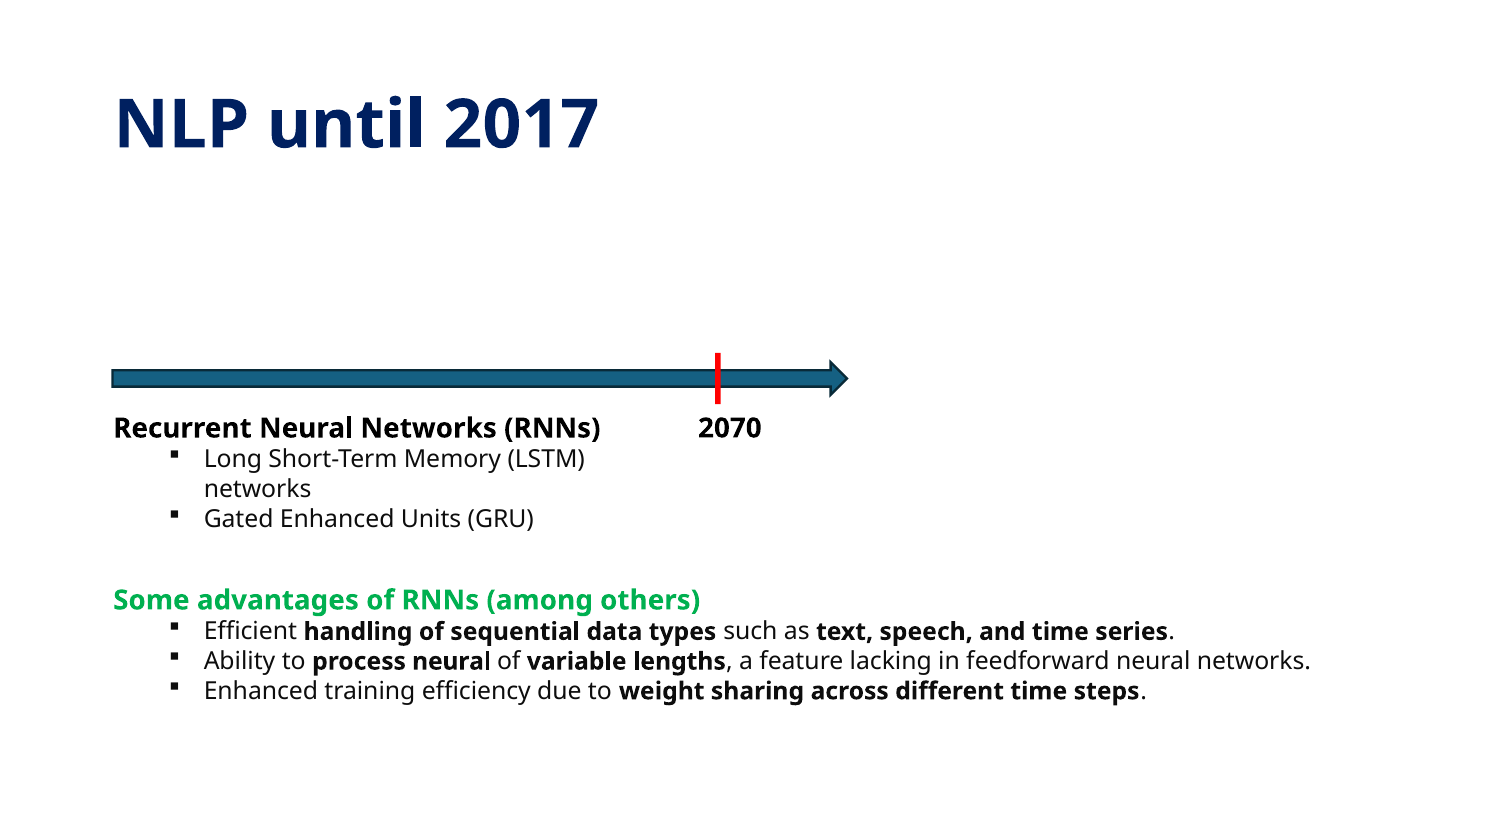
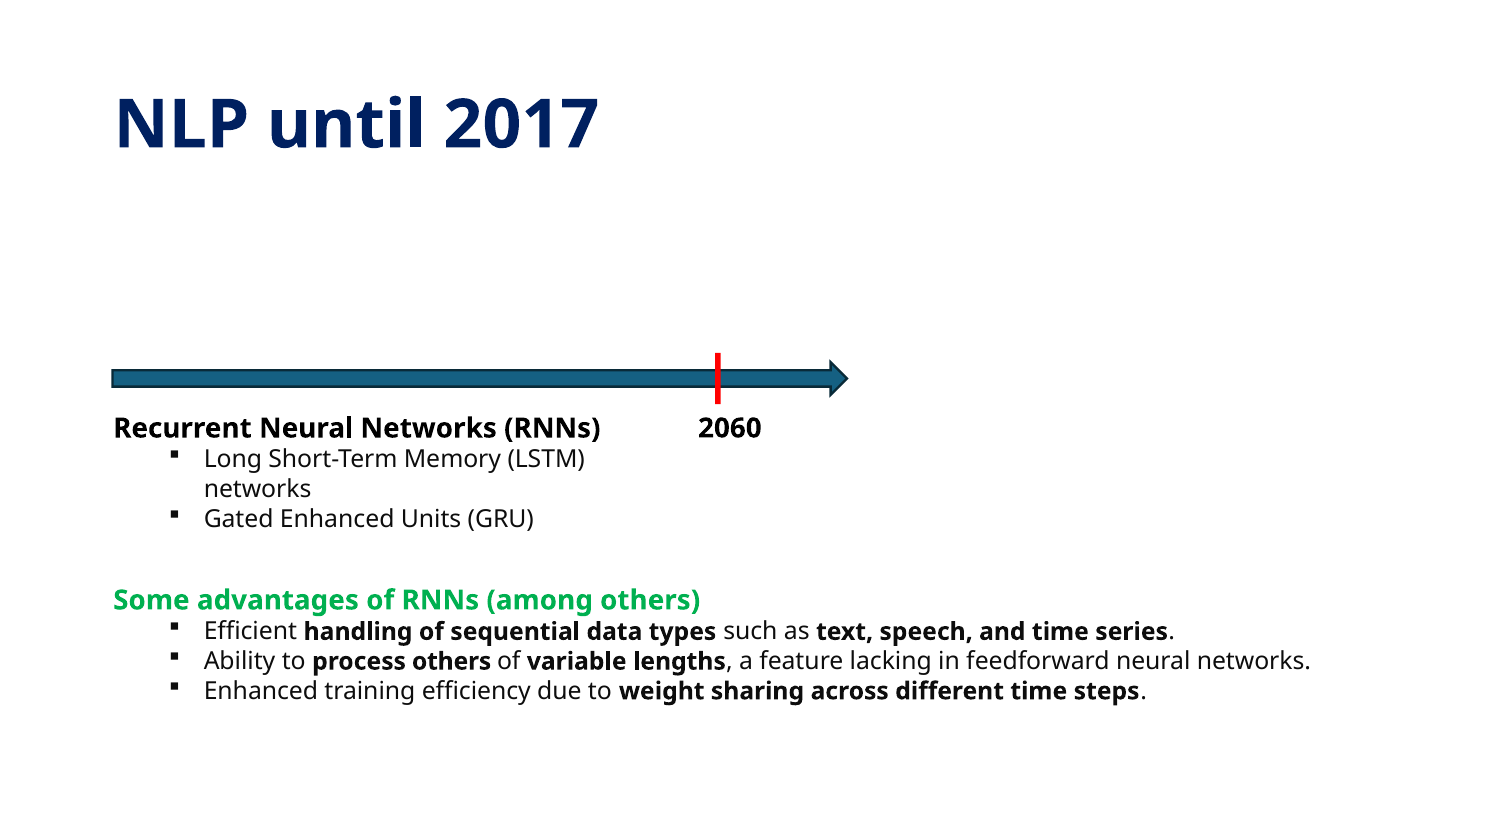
2070: 2070 -> 2060 (730, 428)
process neural: neural -> others (452, 661)
